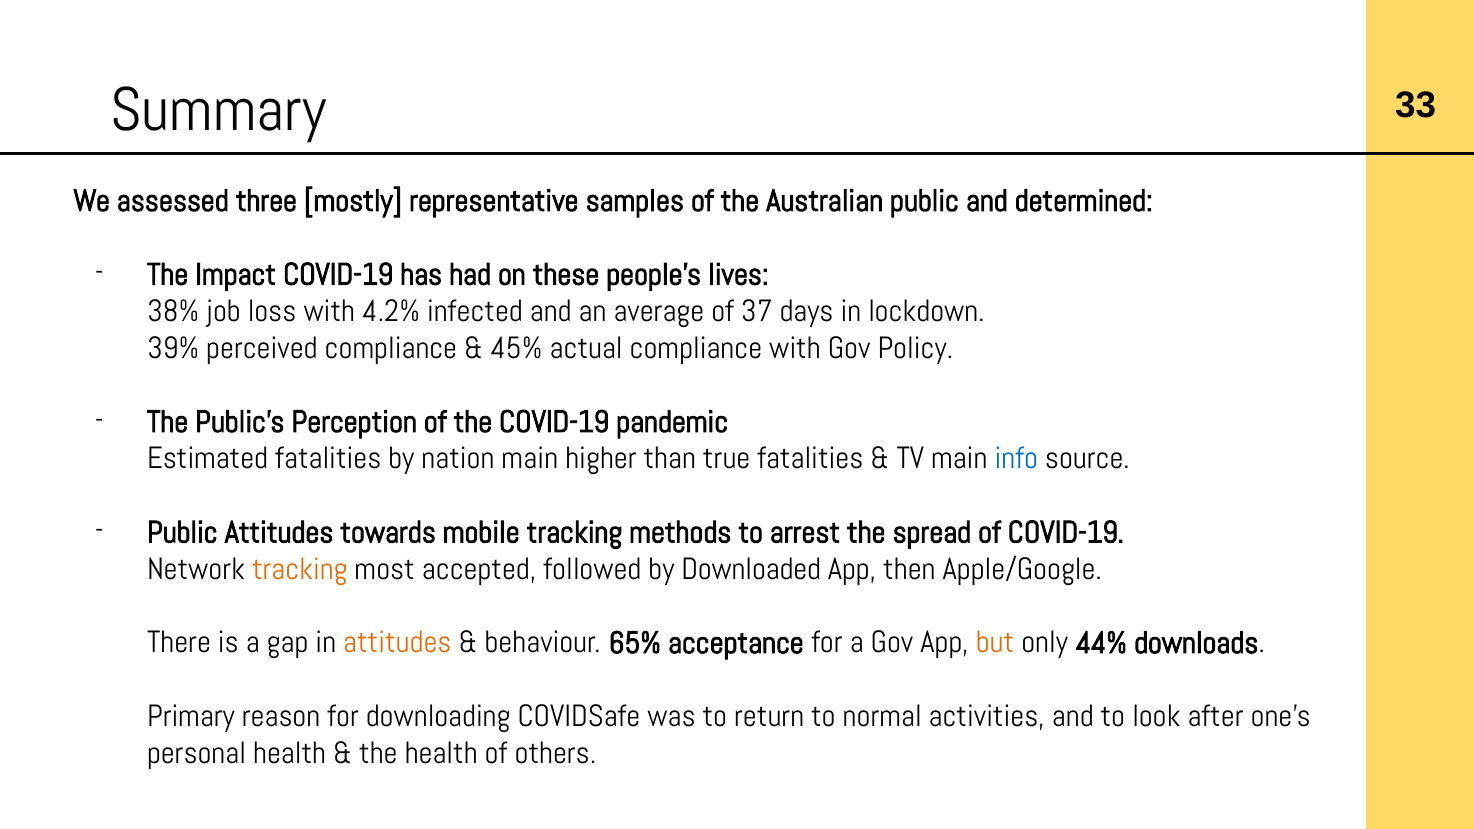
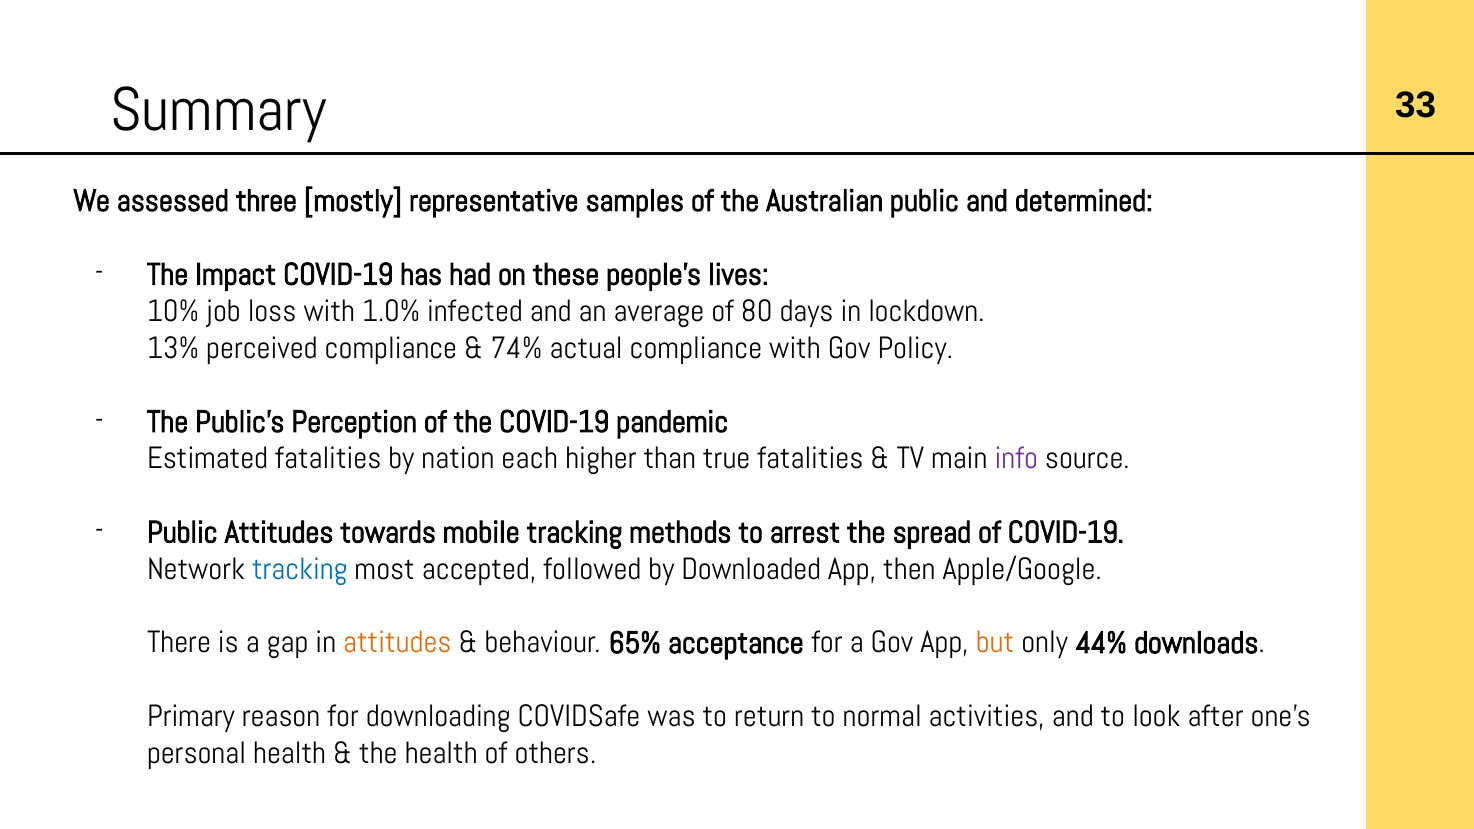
38%: 38% -> 10% (173, 311)
4.2%: 4.2% -> 1.0% (391, 311)
37: 37 -> 80 (757, 311)
39%: 39% -> 13% (173, 348)
45%: 45% -> 74% (516, 348)
nation main: main -> each (530, 459)
info colour: blue -> purple (1016, 459)
tracking colour: orange -> blue (300, 569)
